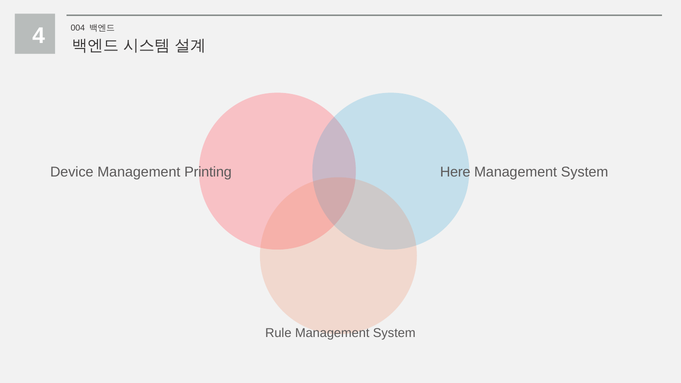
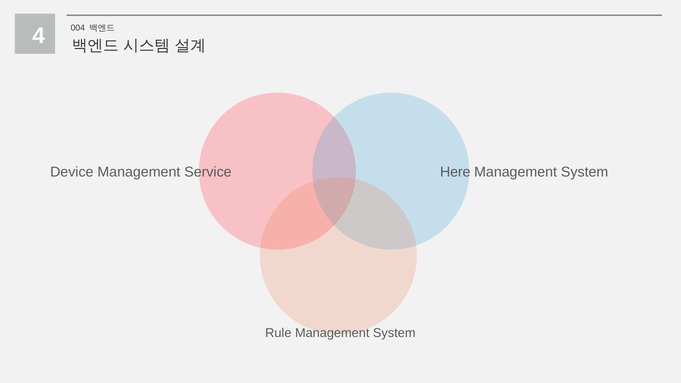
Printing: Printing -> Service (208, 172)
